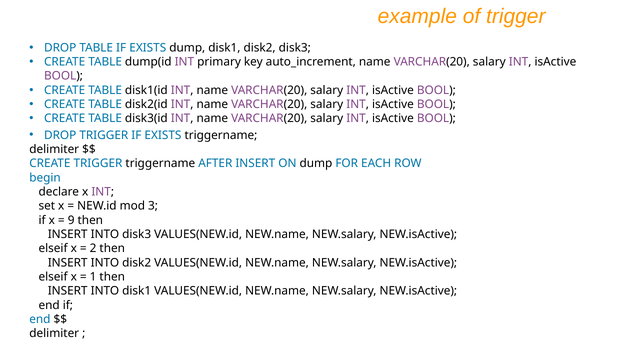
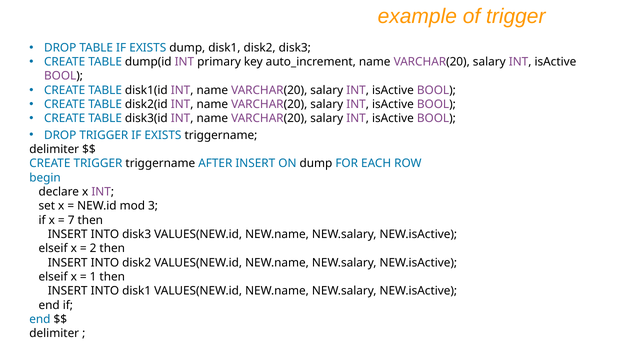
9: 9 -> 7 (71, 220)
